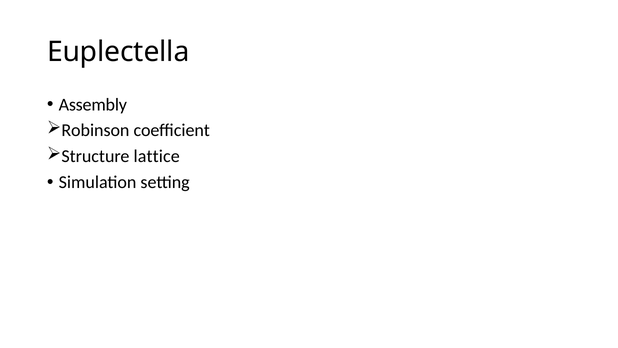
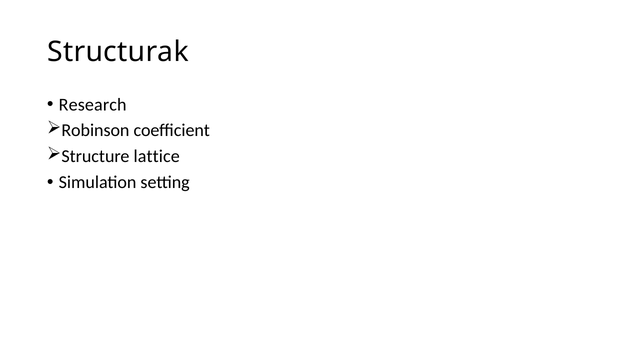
Euplectella: Euplectella -> Structurak (118, 52)
Assembly: Assembly -> Research (93, 104)
